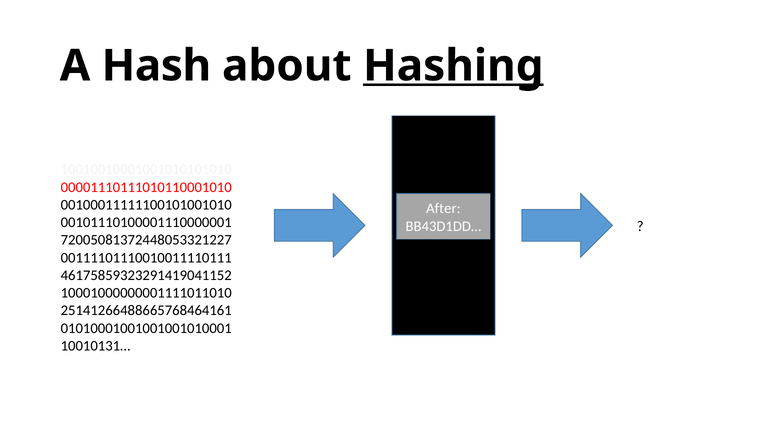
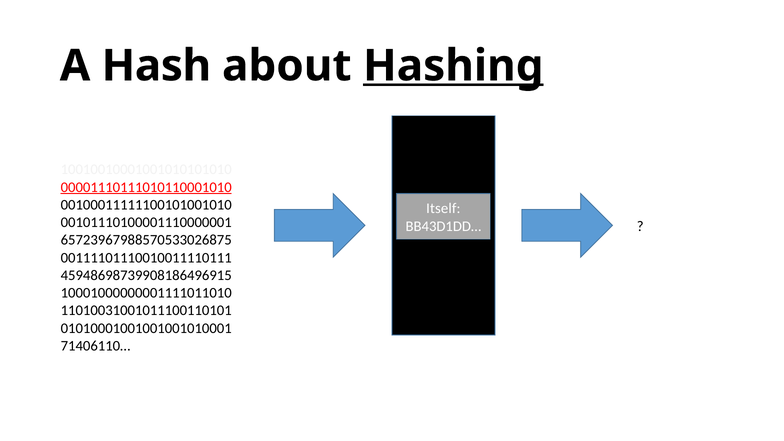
00001110111010110001010 underline: none -> present (146, 187)
After: After -> Itself (443, 209)
72005081372448053321227: 72005081372448053321227 -> 65723967988570533026875 (146, 240)
46175859323291419041152: 46175859323291419041152 -> 45948698739908186496915 (146, 275)
25141266488665768464161: 25141266488665768464161 -> 11010031001011100110101 (146, 311)
10010131…: 10010131… -> 71406110… (95, 346)
